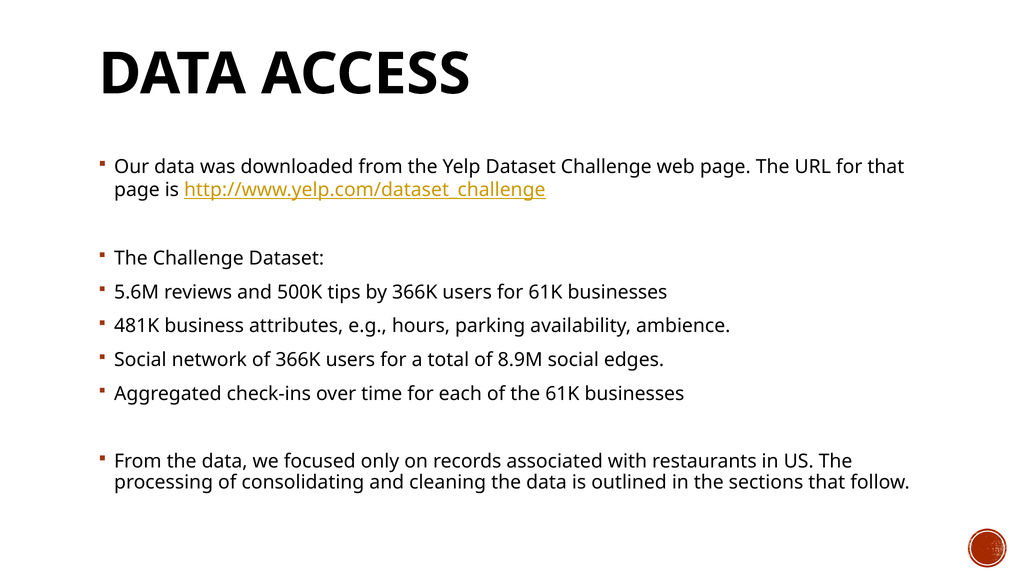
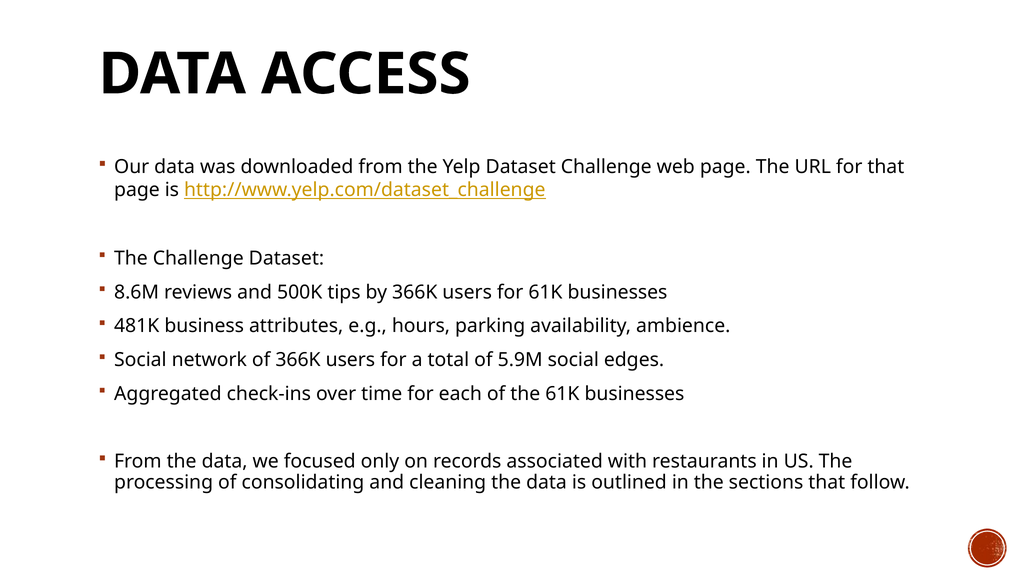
5.6M: 5.6M -> 8.6M (137, 292)
8.9M: 8.9M -> 5.9M (520, 360)
